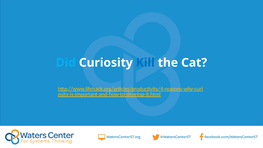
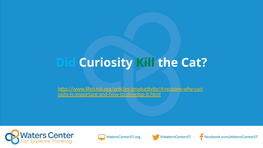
Kill colour: blue -> green (145, 63)
